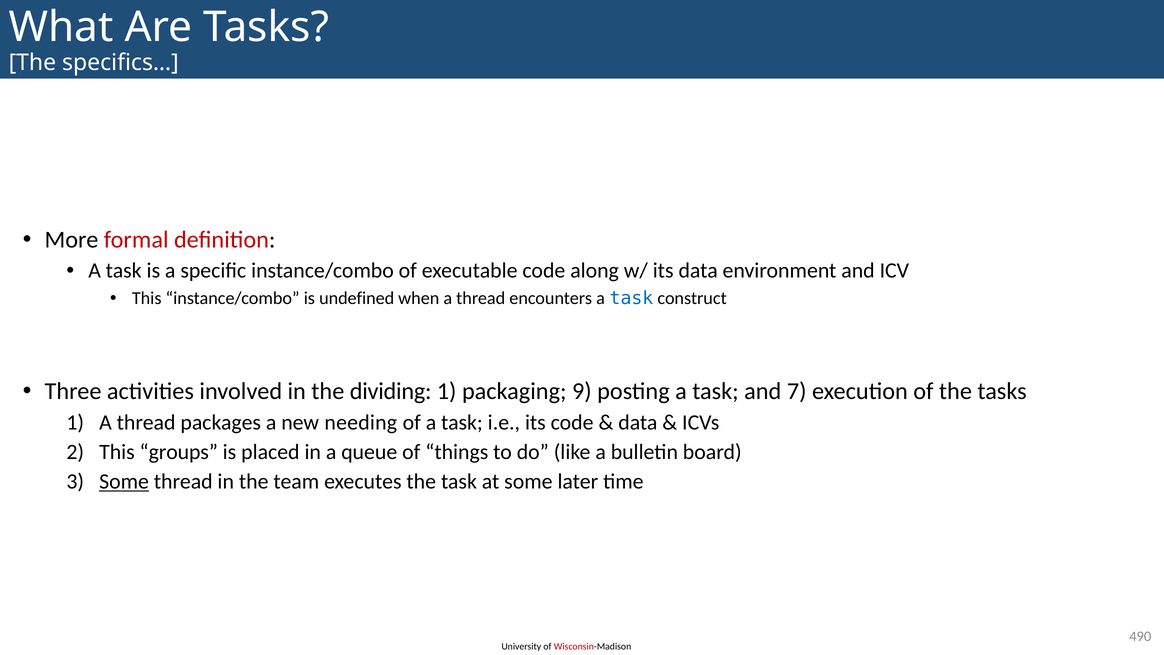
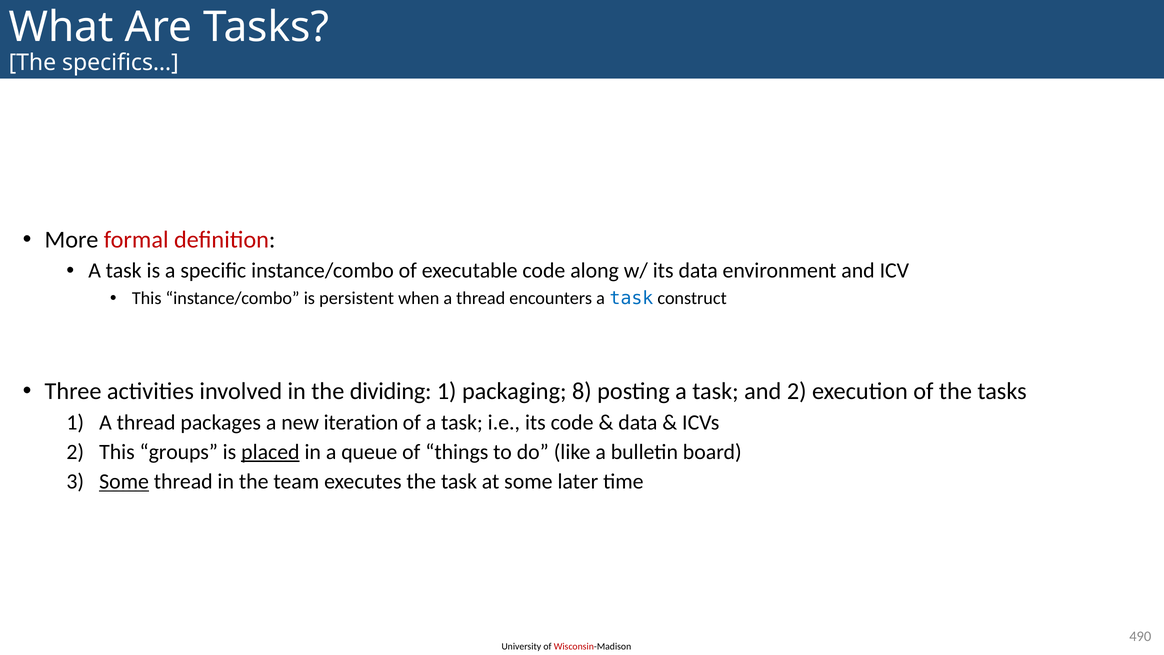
undefined: undefined -> persistent (357, 298)
9: 9 -> 8 (582, 391)
and 7: 7 -> 2 (797, 391)
needing: needing -> iteration (361, 422)
placed underline: none -> present (270, 452)
